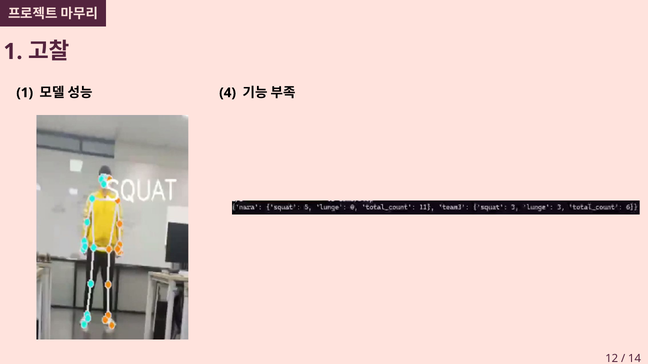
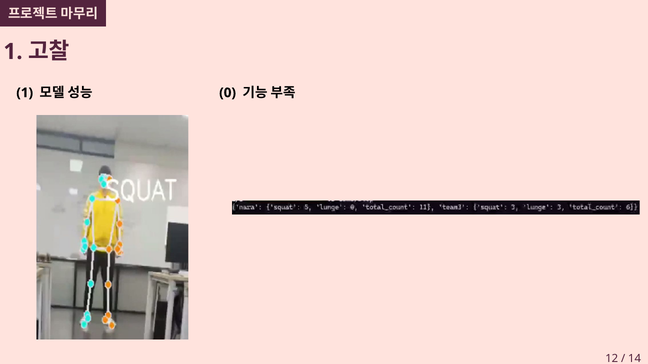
4: 4 -> 0 (228, 93)
